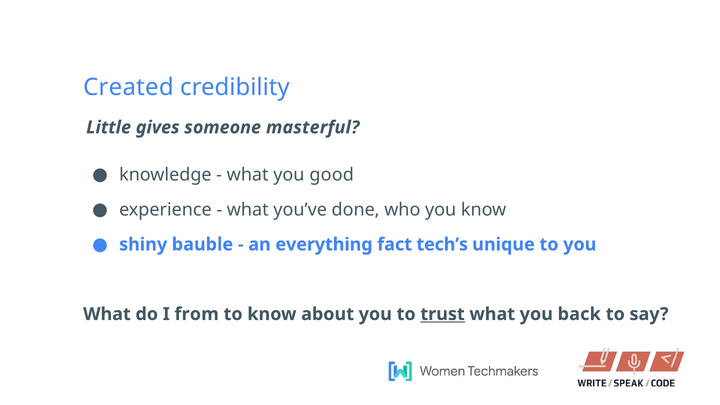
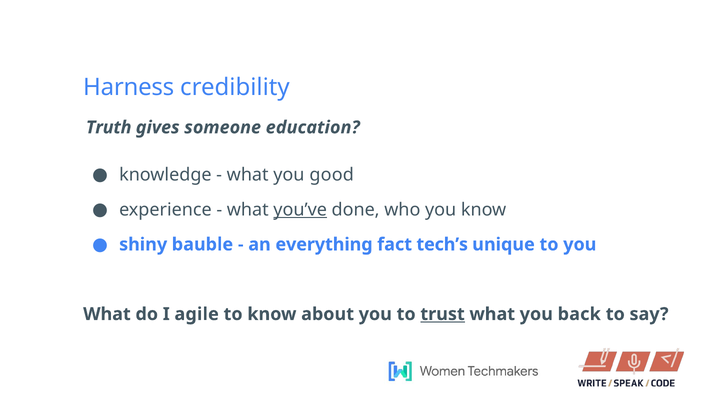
Created: Created -> Harness (129, 87)
Little: Little -> Truth (109, 127)
masterful: masterful -> education (313, 127)
you’ve underline: none -> present (300, 210)
from: from -> agile (197, 314)
